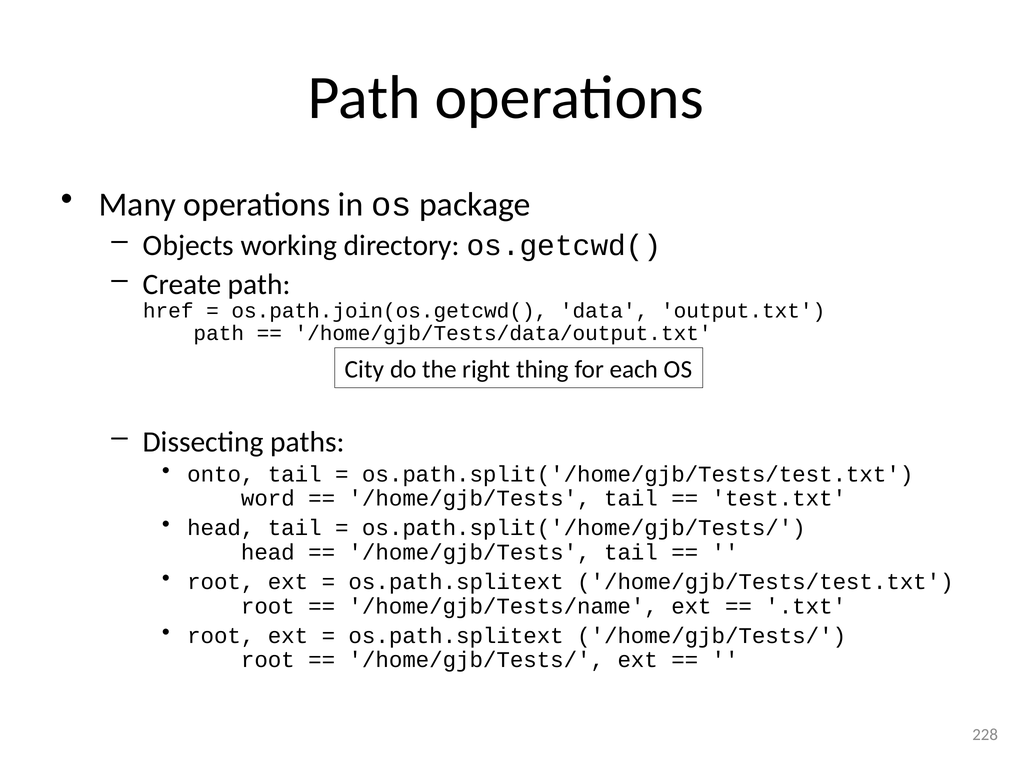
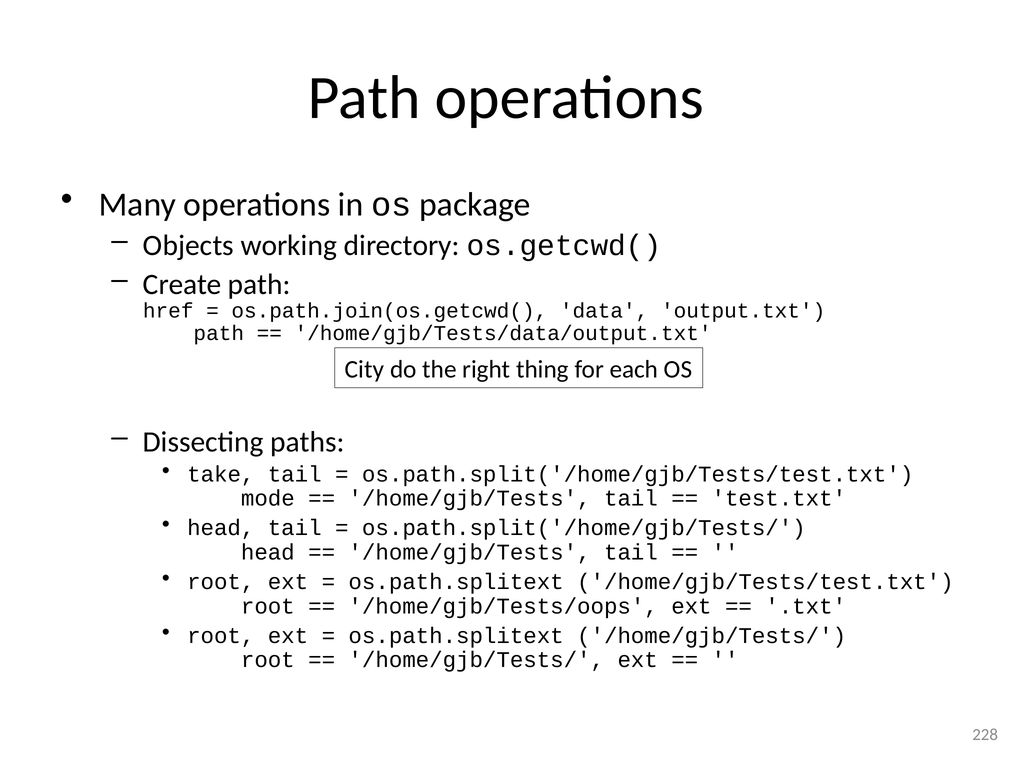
onto: onto -> take (221, 474)
word: word -> mode (268, 499)
/home/gjb/Tests/name: /home/gjb/Tests/name -> /home/gjb/Tests/oops (503, 606)
